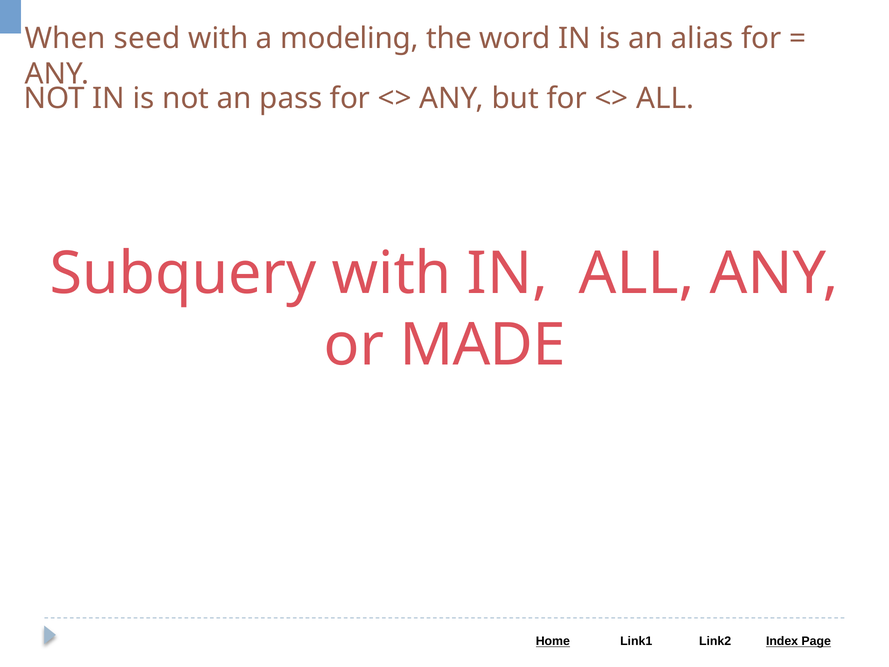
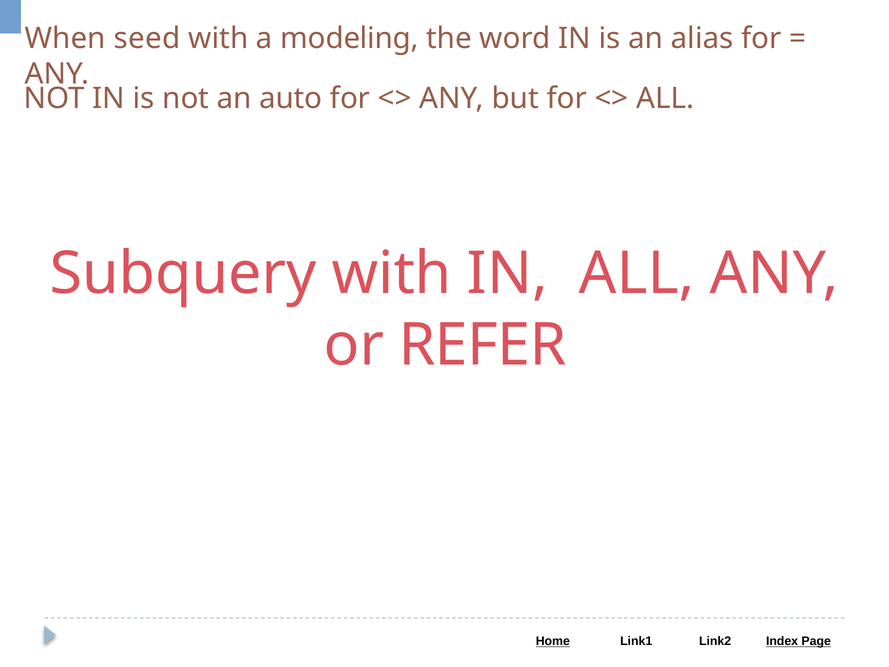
pass: pass -> auto (291, 98)
MADE: MADE -> REFER (483, 345)
